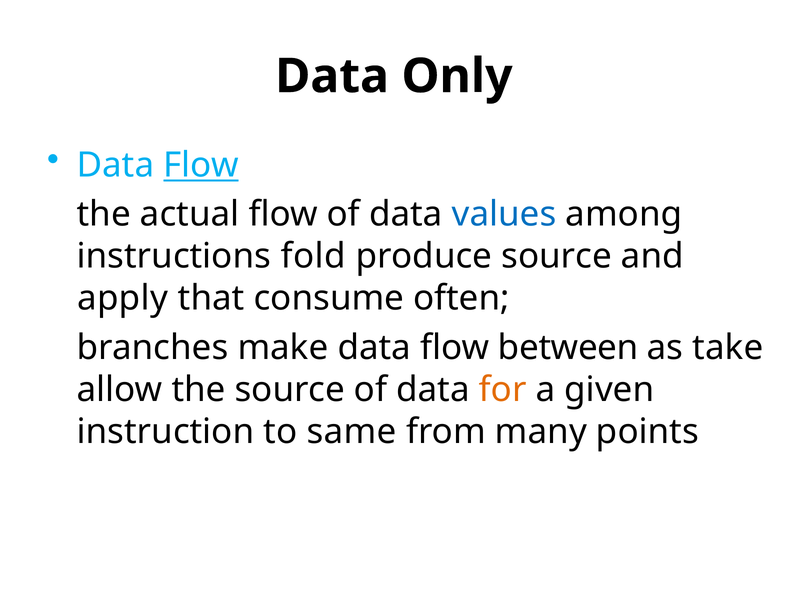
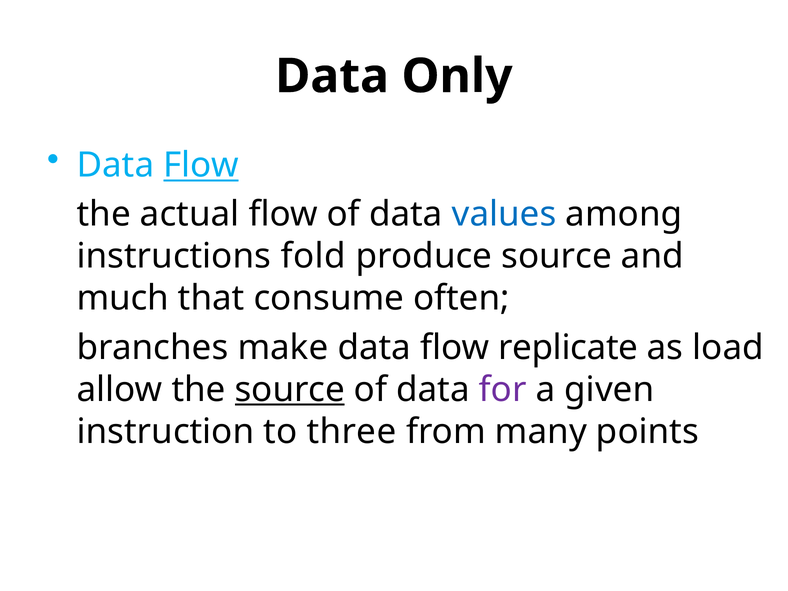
apply: apply -> much (123, 298)
between: between -> replicate (568, 347)
take: take -> load (728, 347)
source underline: none -> present (290, 390)
for colour: orange -> purple (503, 390)
same: same -> three (352, 432)
